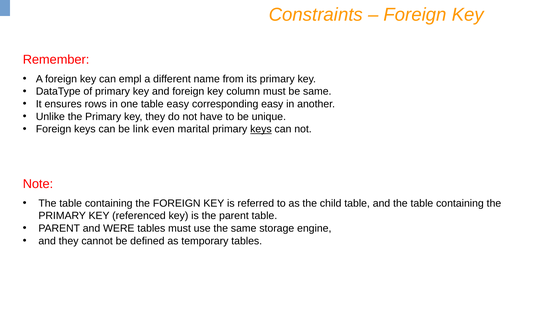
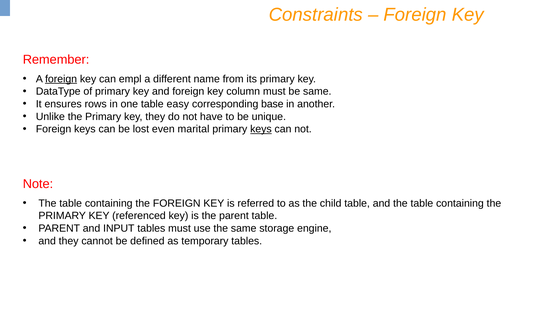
foreign underline: none -> present (61, 79)
corresponding easy: easy -> base (272, 104)
link: link -> lost (141, 129)
WERE: WERE -> INPUT (119, 228)
